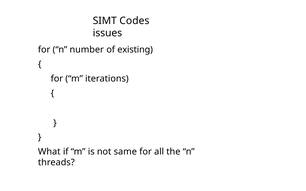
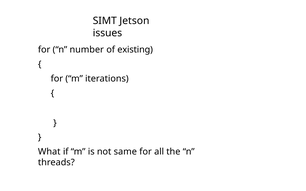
Codes: Codes -> Jetson (134, 21)
